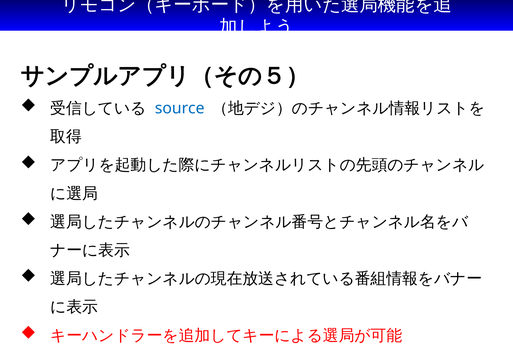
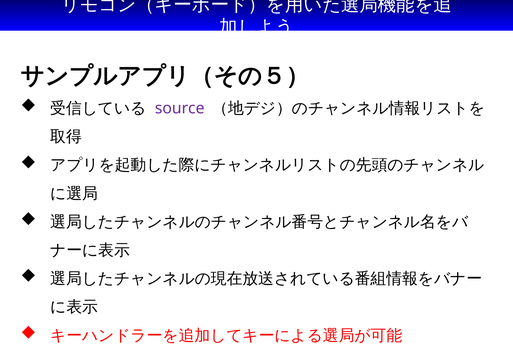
source colour: blue -> purple (180, 108)
